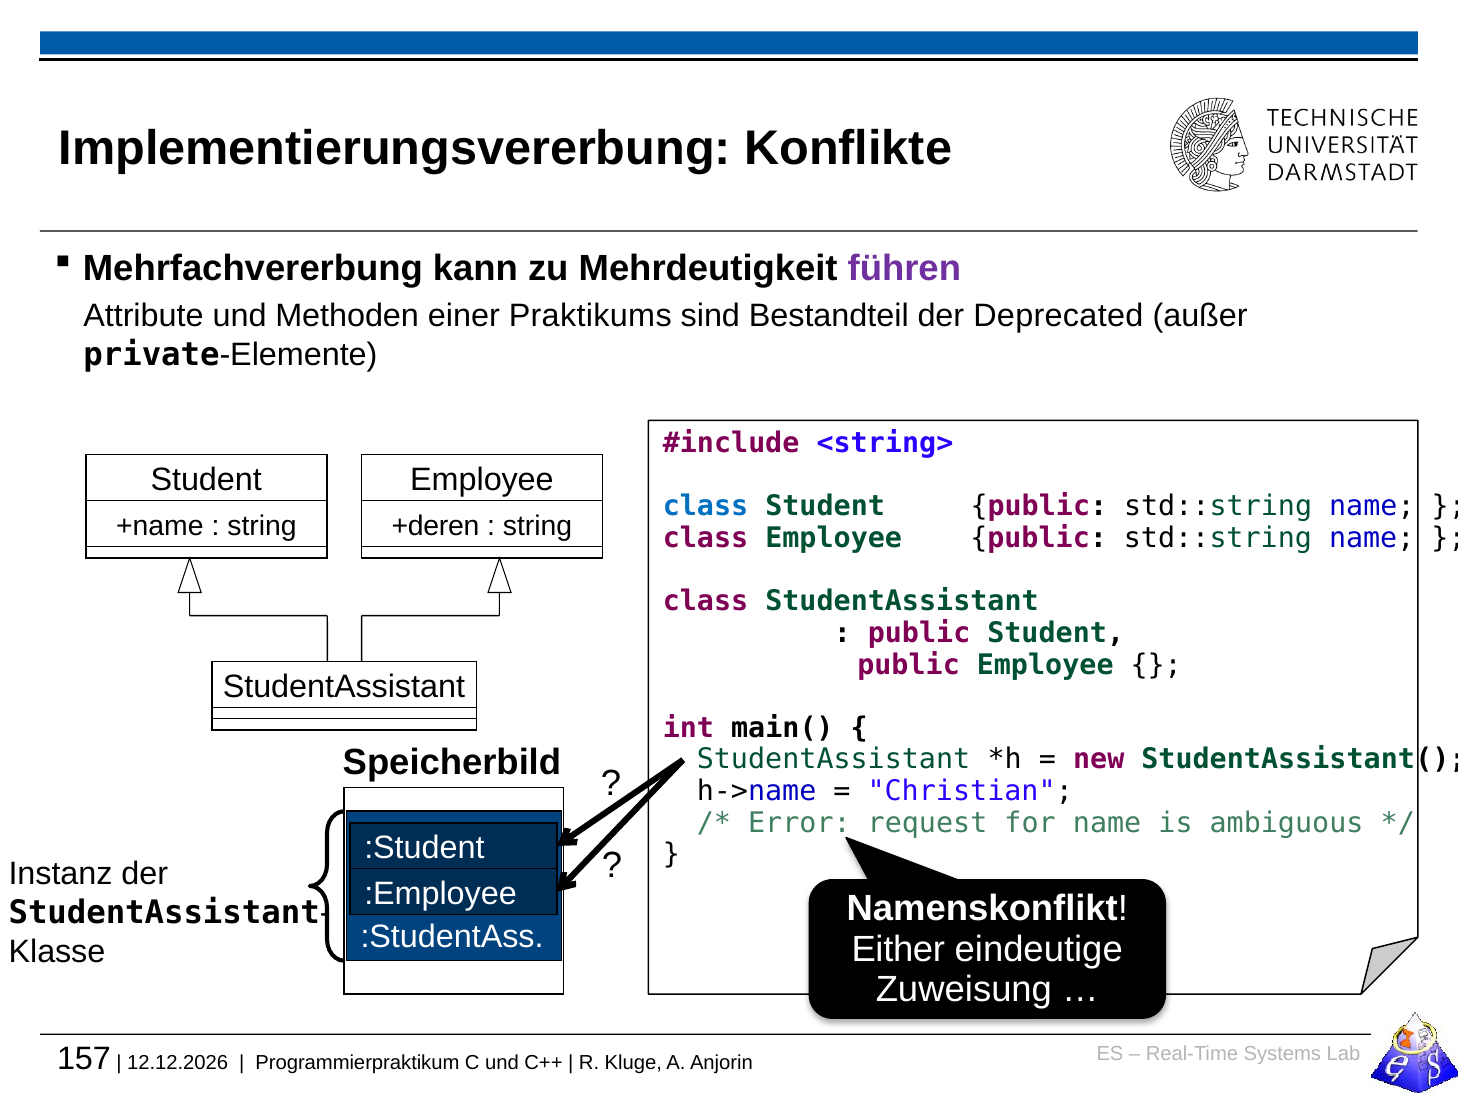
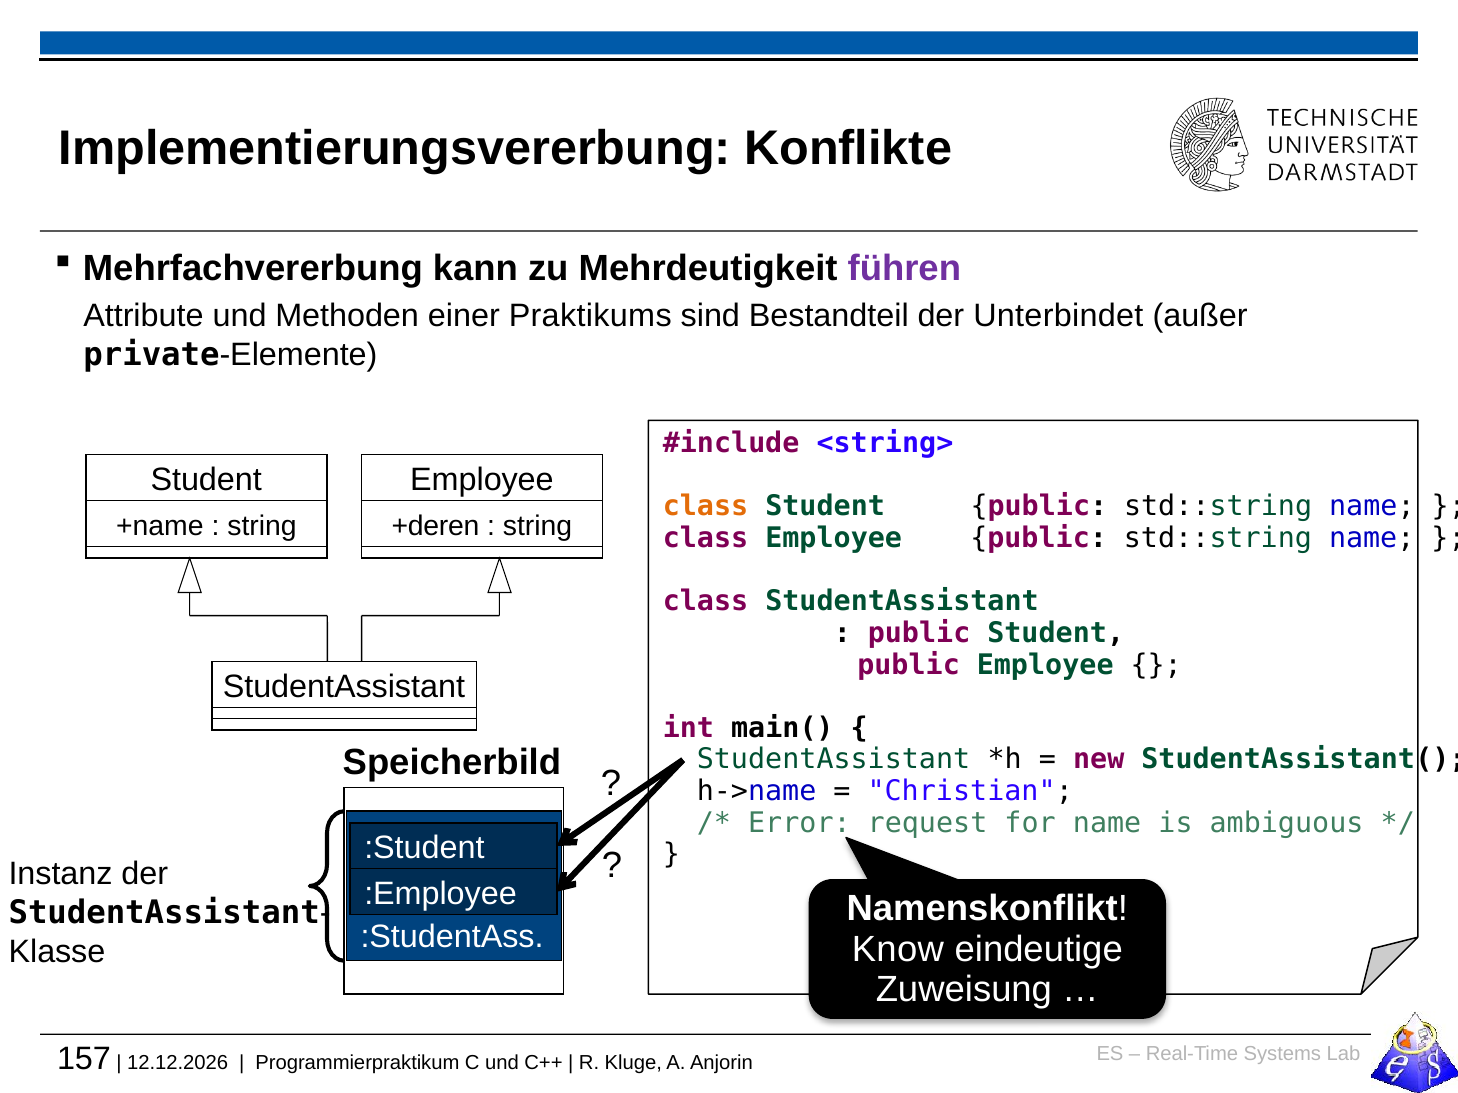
Deprecated: Deprecated -> Unterbindet (1058, 316)
class colour: blue -> orange (705, 507)
Either: Either -> Know (898, 950)
